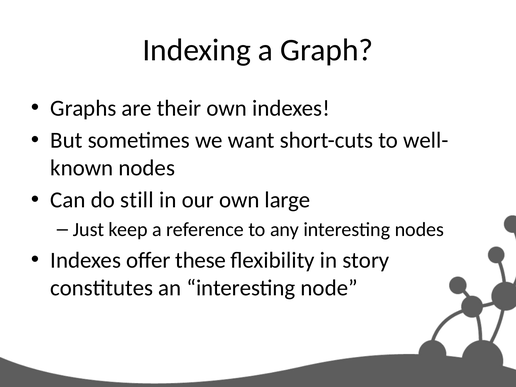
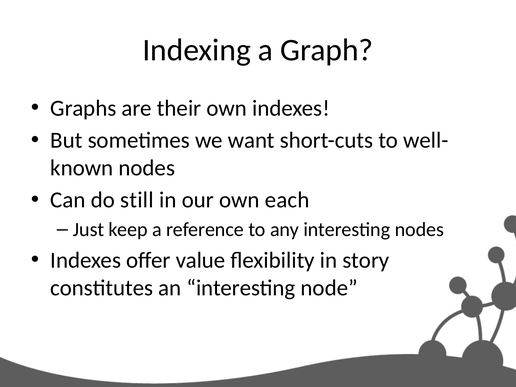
large: large -> each (287, 200)
these: these -> value (200, 260)
